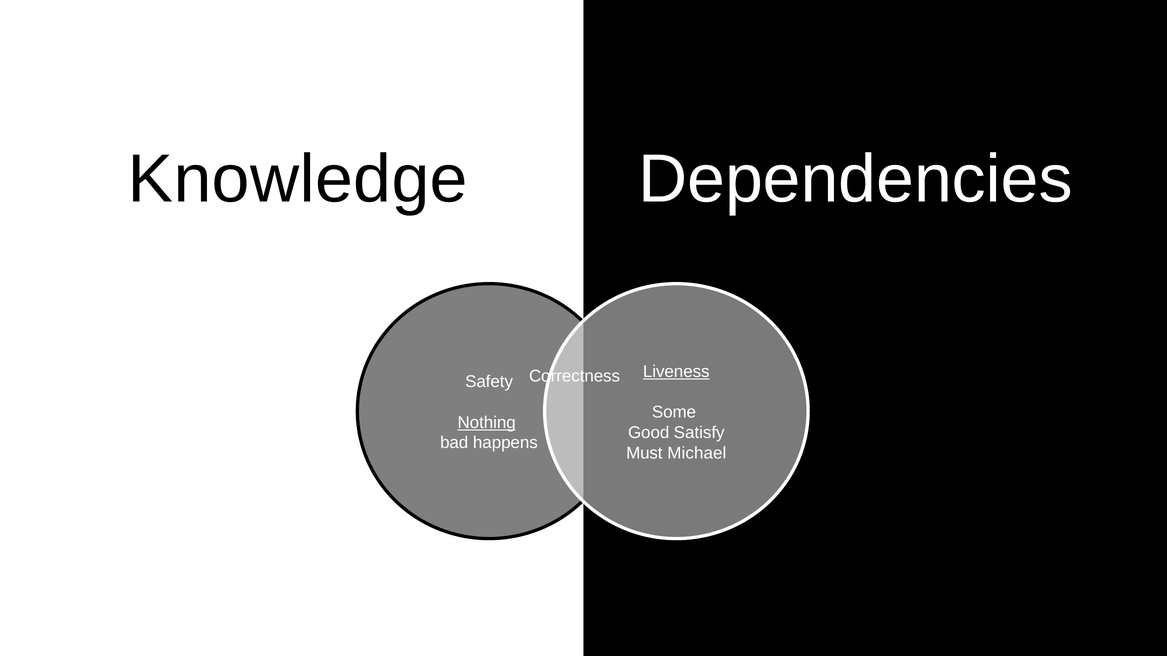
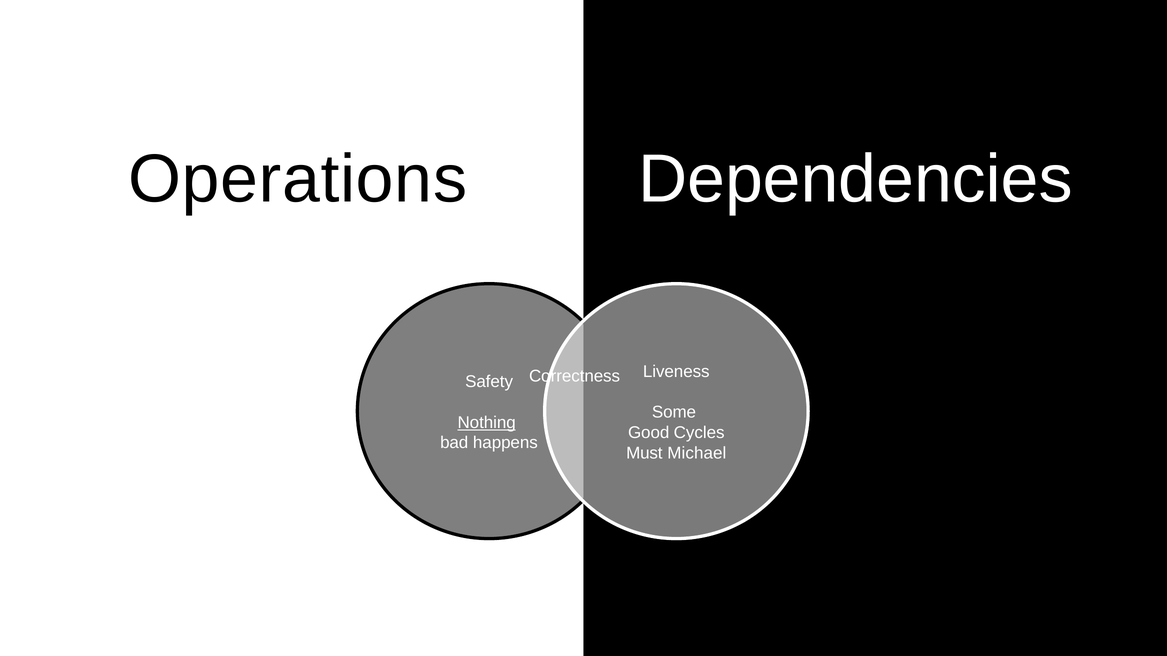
Knowledge: Knowledge -> Operations (298, 180)
Liveness underline: present -> none (676, 372)
Satisfy: Satisfy -> Cycles (699, 433)
